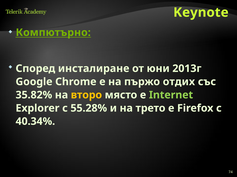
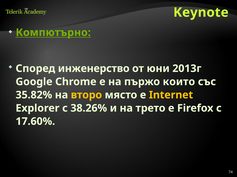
инсталиране: инсталиране -> инженерство (94, 69)
отдих: отдих -> които (179, 82)
Internet colour: light green -> yellow (171, 95)
55.28%: 55.28% -> 38.26% (89, 109)
40.34%: 40.34% -> 17.60% (35, 122)
